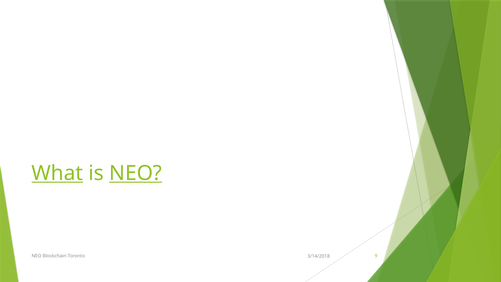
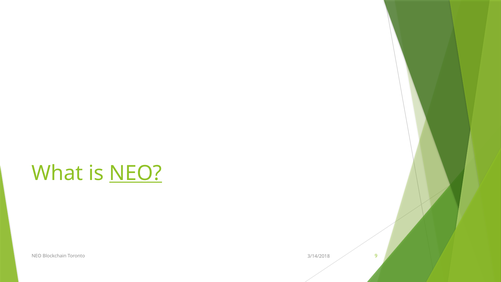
What underline: present -> none (57, 173)
